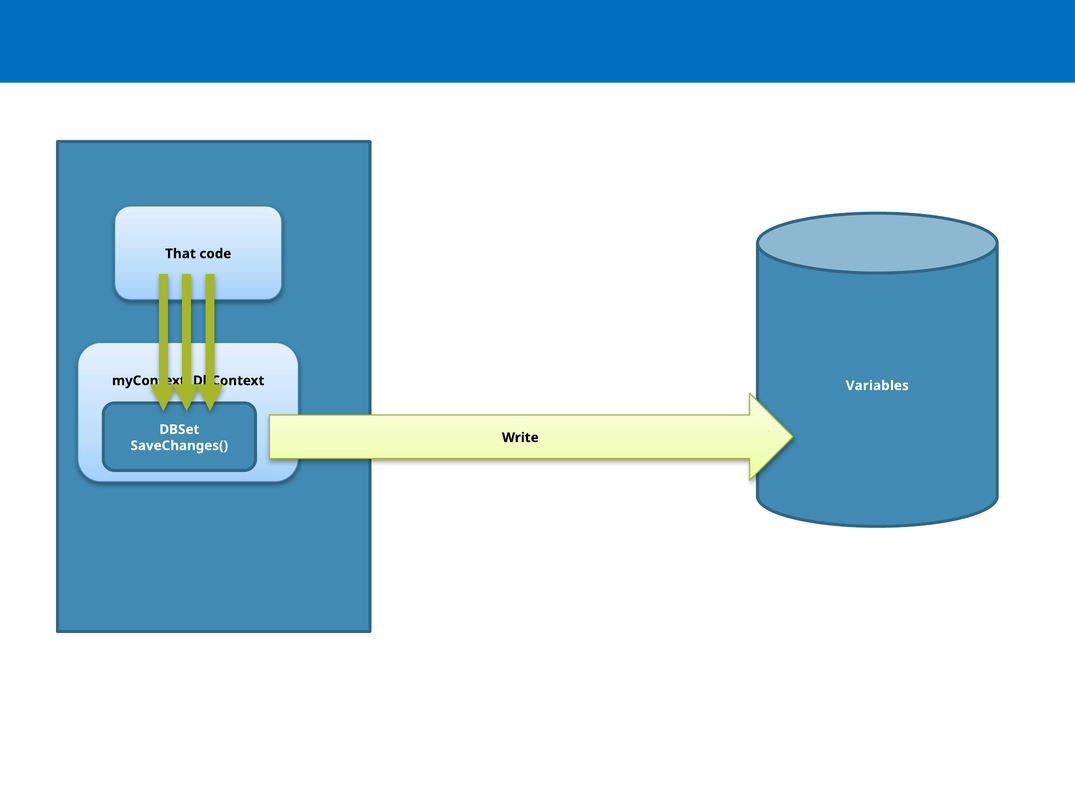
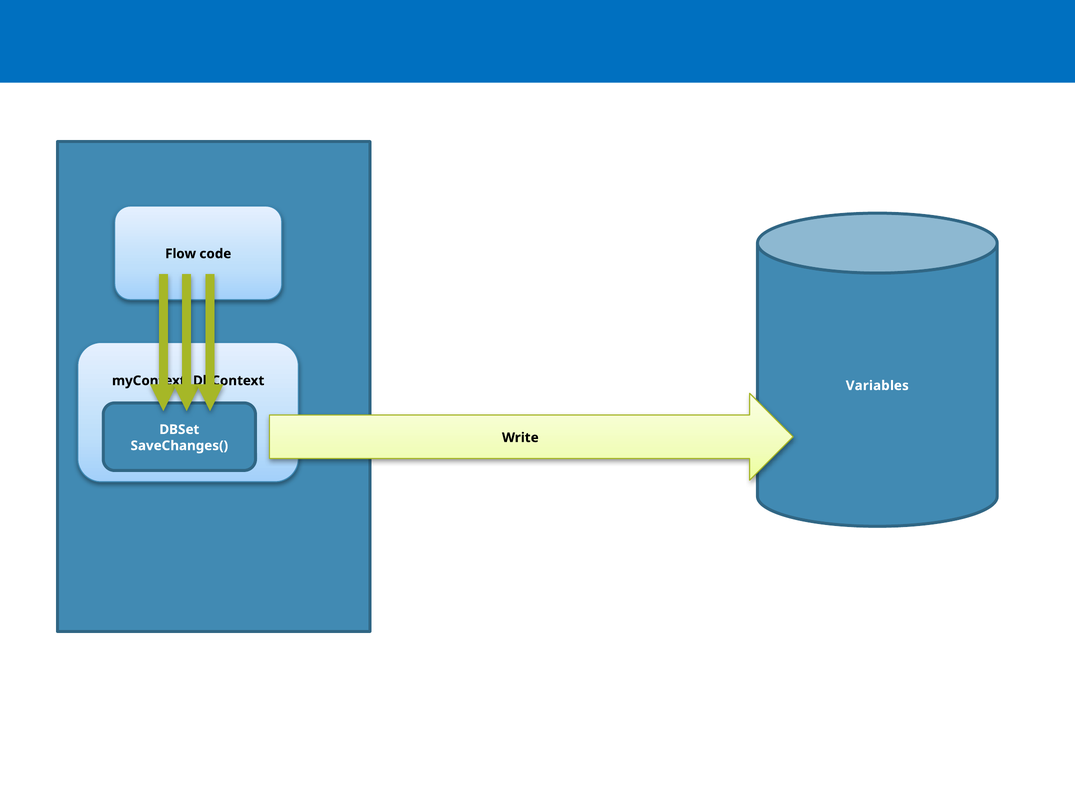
That: That -> Flow (181, 254)
